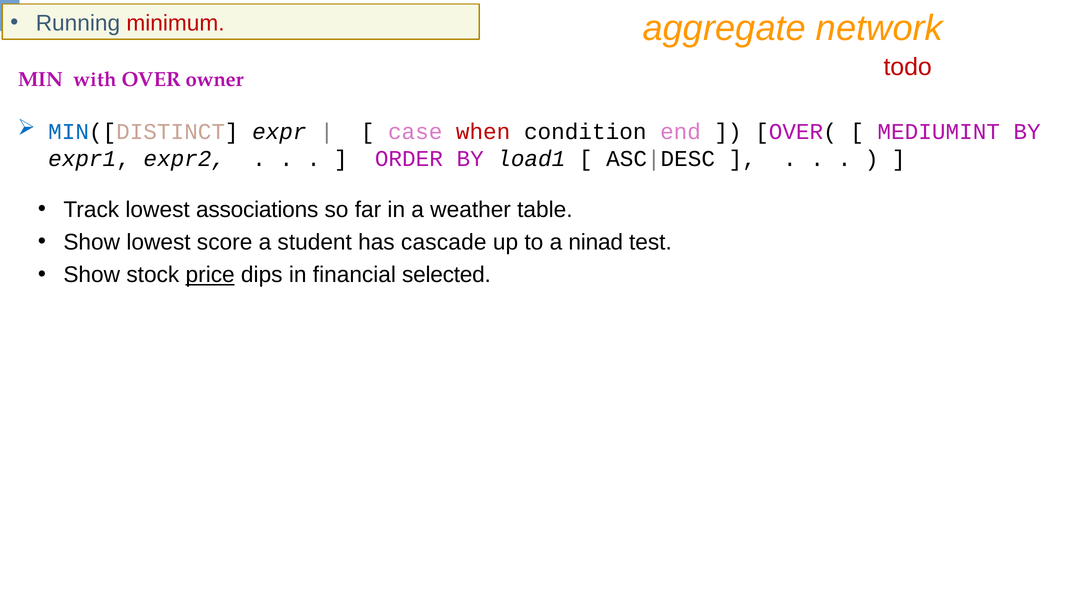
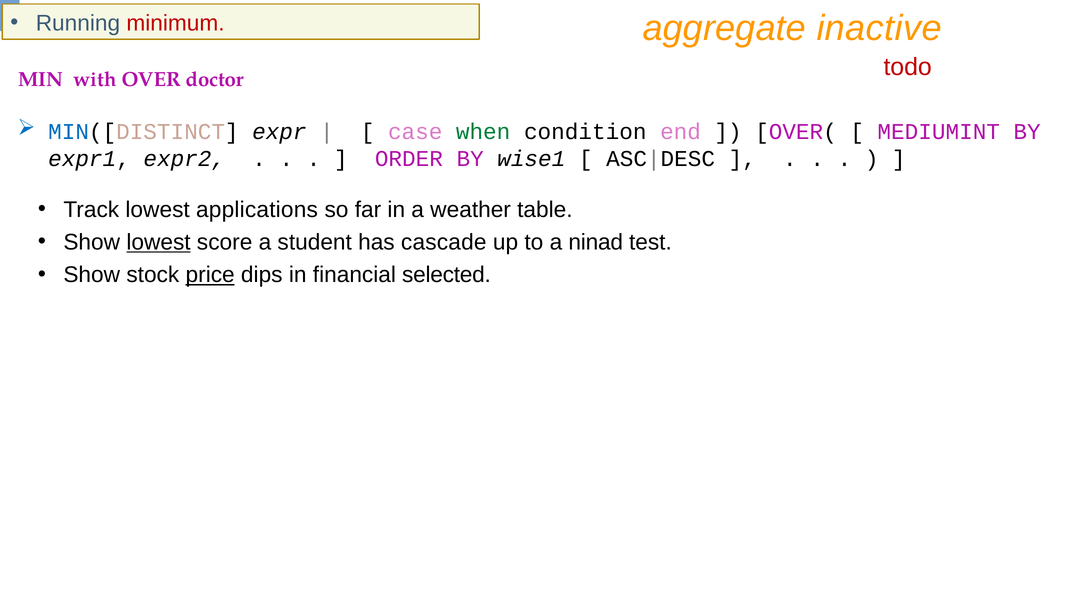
network: network -> inactive (879, 28)
owner: owner -> doctor (215, 79)
when colour: red -> green (483, 131)
load1: load1 -> wise1 (531, 159)
associations: associations -> applications (257, 209)
lowest underline: none -> present (159, 242)
